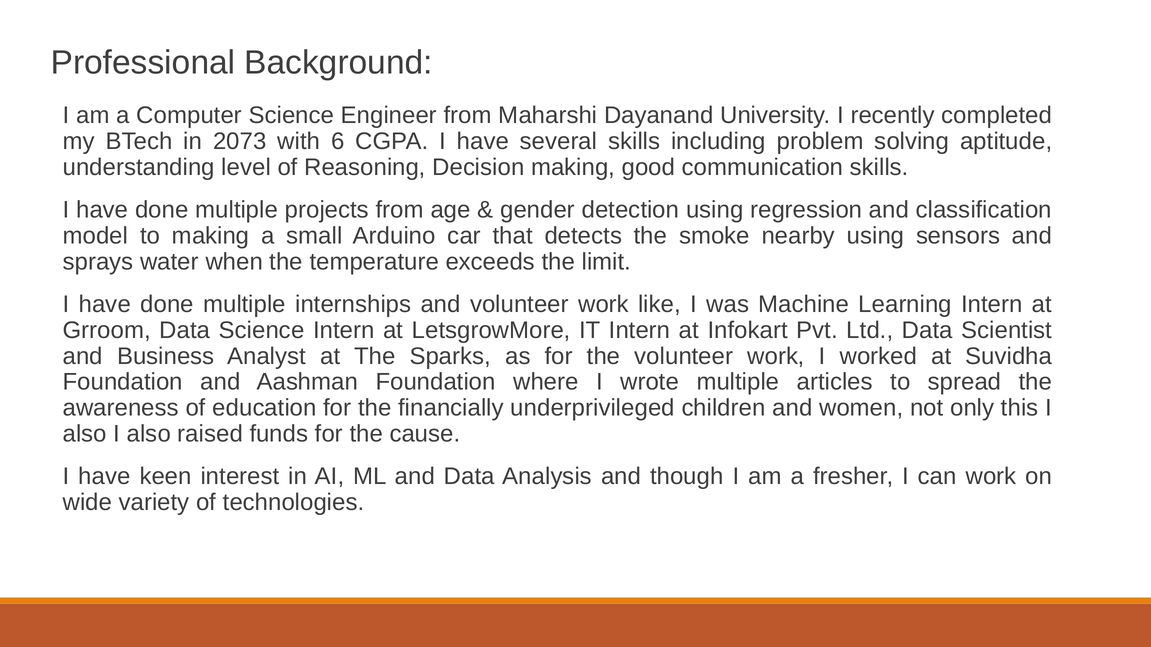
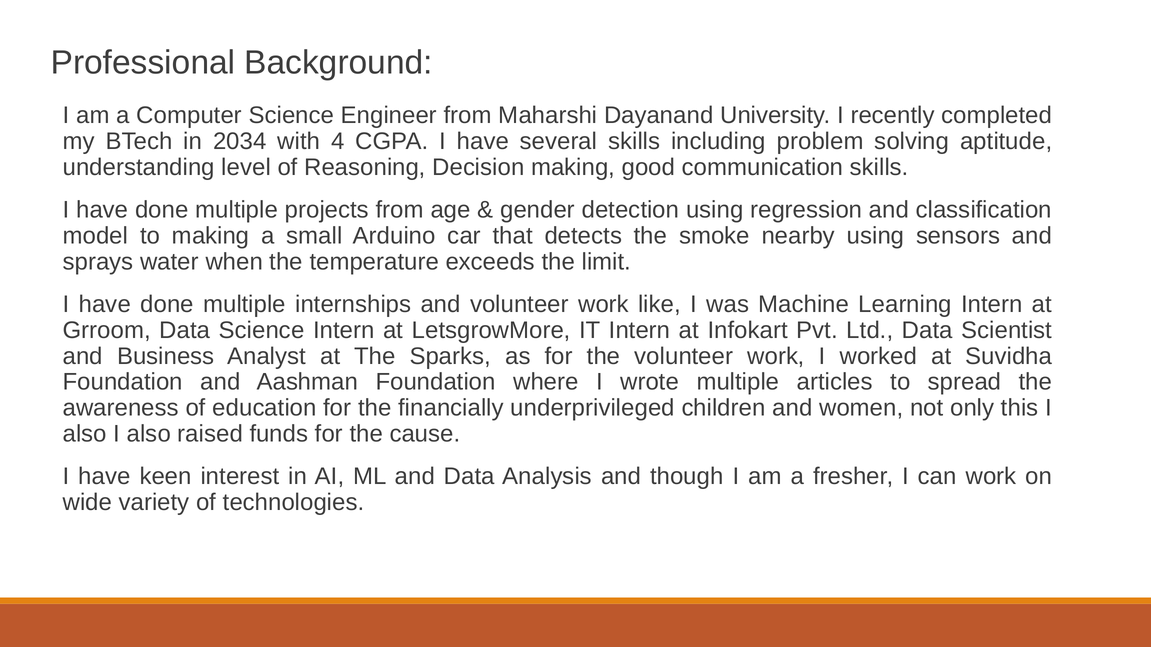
2073: 2073 -> 2034 (240, 141)
6: 6 -> 4 (338, 141)
